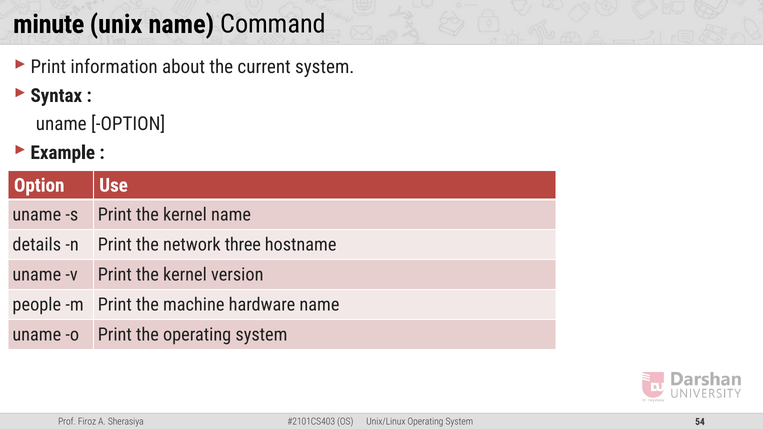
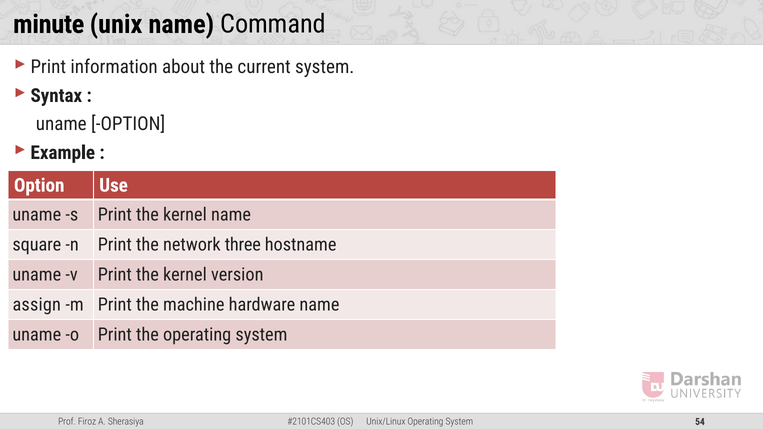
details: details -> square (37, 245)
people: people -> assign (37, 305)
